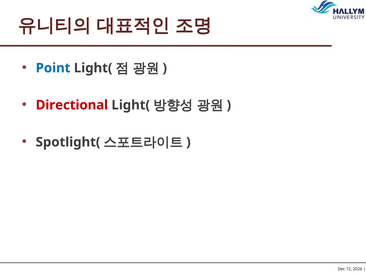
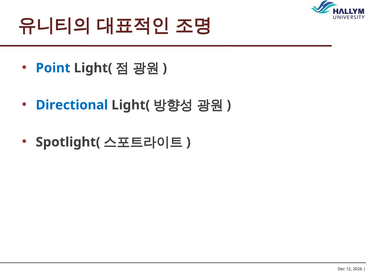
Directional colour: red -> blue (72, 105)
